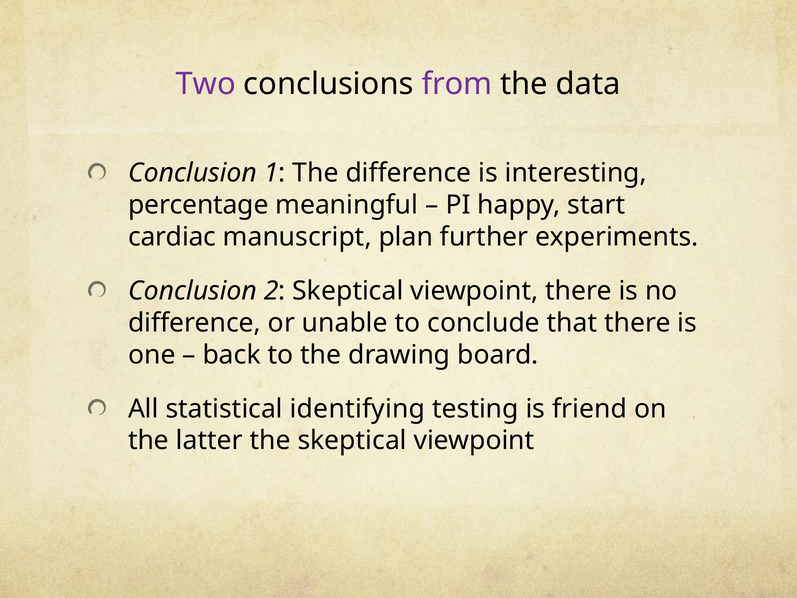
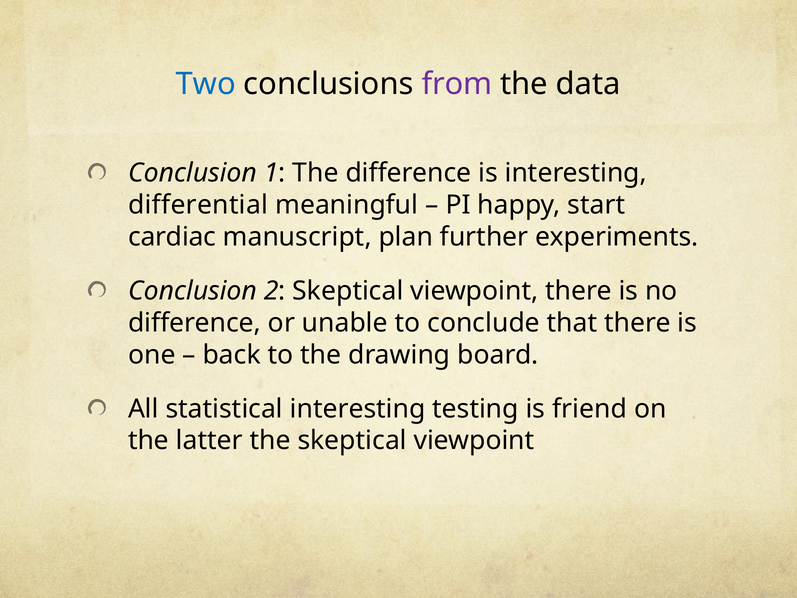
Two colour: purple -> blue (206, 84)
percentage: percentage -> differential (198, 205)
statistical identifying: identifying -> interesting (358, 409)
